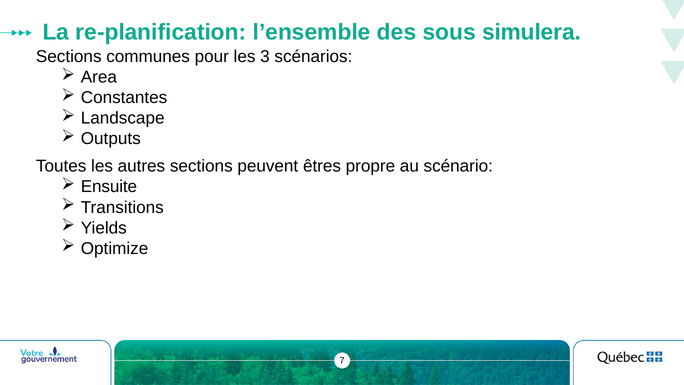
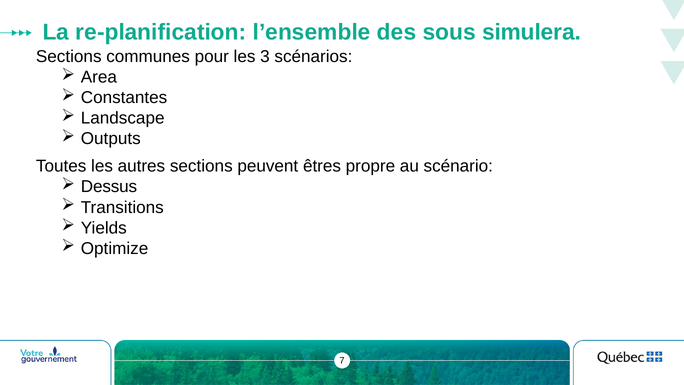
Ensuite: Ensuite -> Dessus (109, 187)
